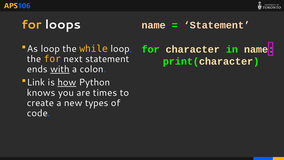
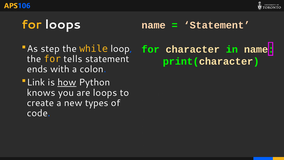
As loop: loop -> step (50, 49)
next: next -> tells (73, 59)
with underline: present -> none (60, 69)
are times: times -> loops (105, 93)
